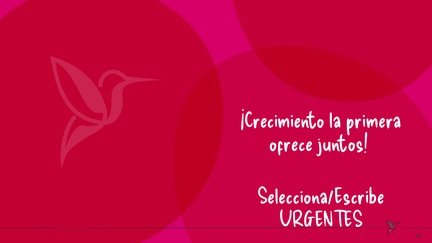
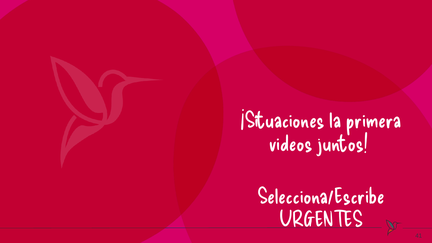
¡Crecimiento: ¡Crecimiento -> ¡Situaciones (283, 121)
ofrece: ofrece -> videos (291, 144)
